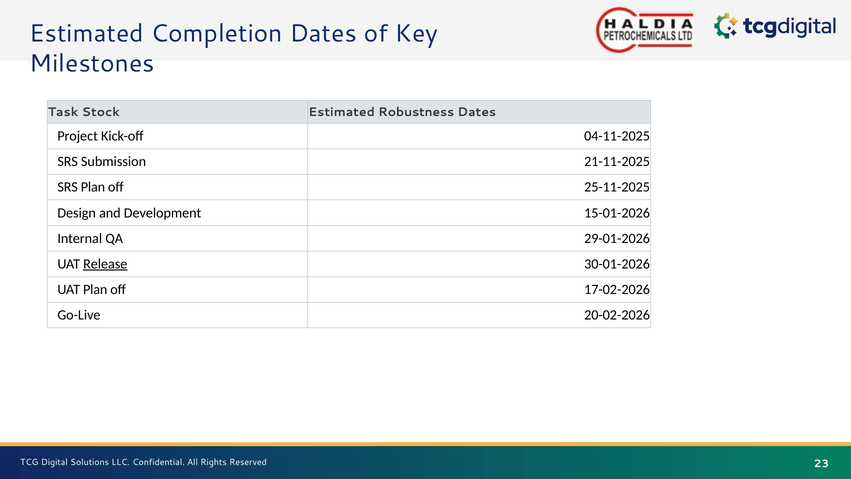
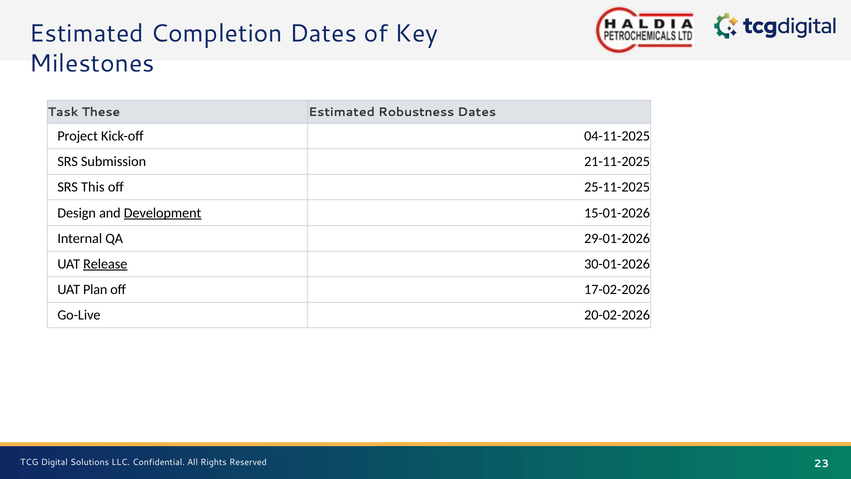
Stock: Stock -> These (101, 112)
SRS Plan: Plan -> This (93, 187)
Development underline: none -> present (163, 213)
